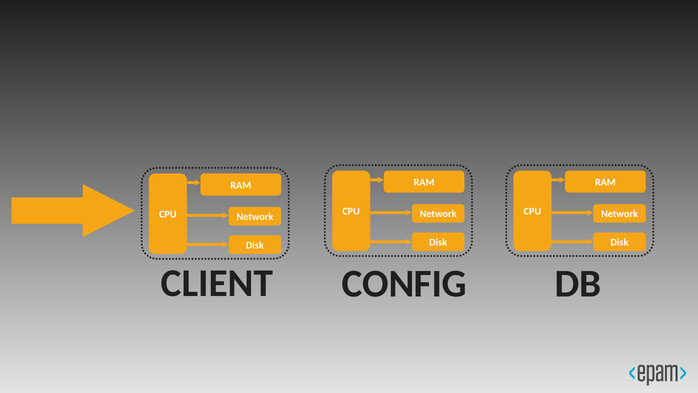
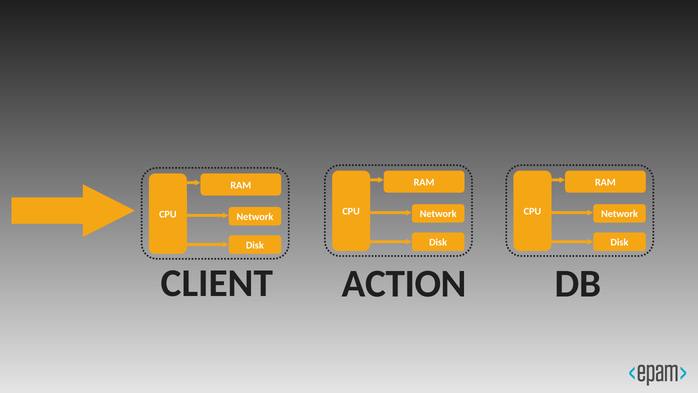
CONFIG: CONFIG -> ACTION (404, 283)
